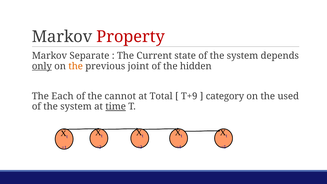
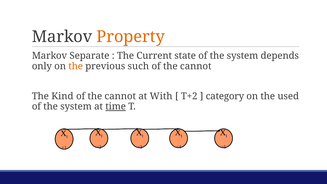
Property colour: red -> orange (131, 37)
only underline: present -> none (42, 66)
joint: joint -> such (138, 66)
hidden: hidden -> cannot (196, 66)
Each: Each -> Kind (62, 96)
Total: Total -> With (161, 96)
T+9: T+9 -> T+2 (189, 96)
